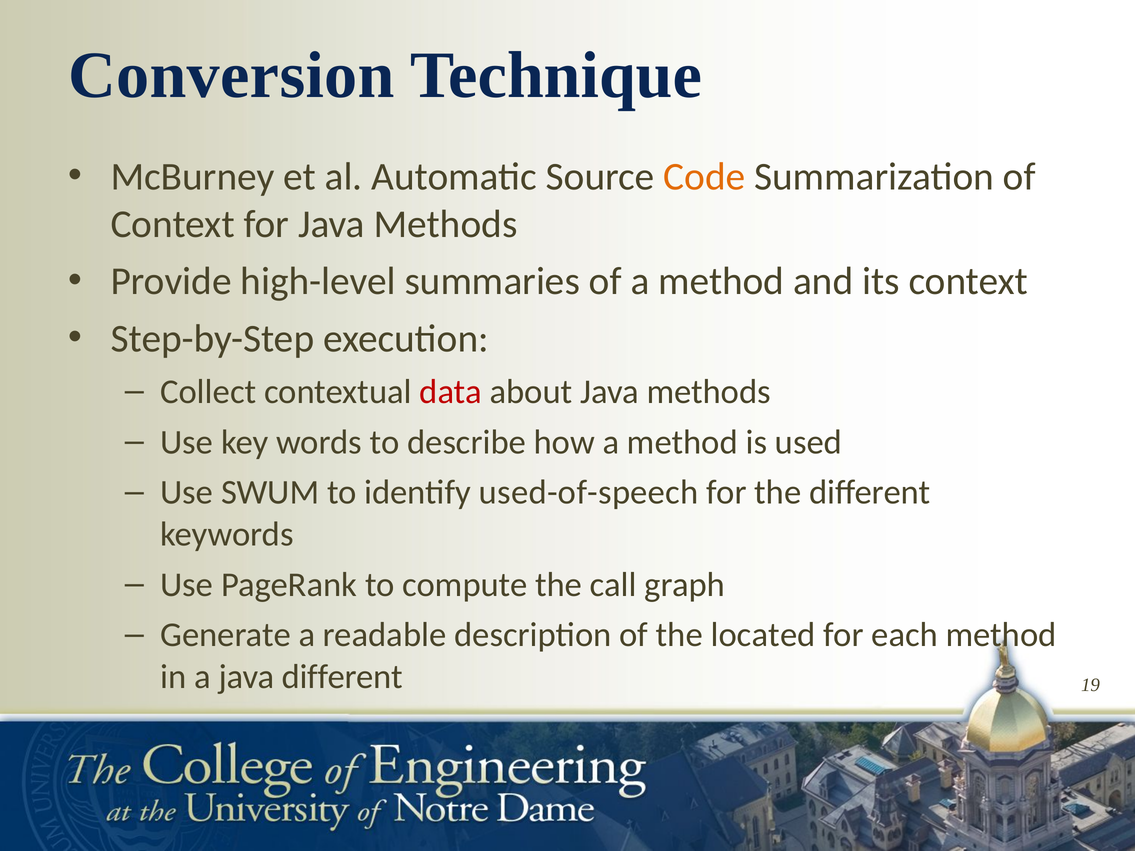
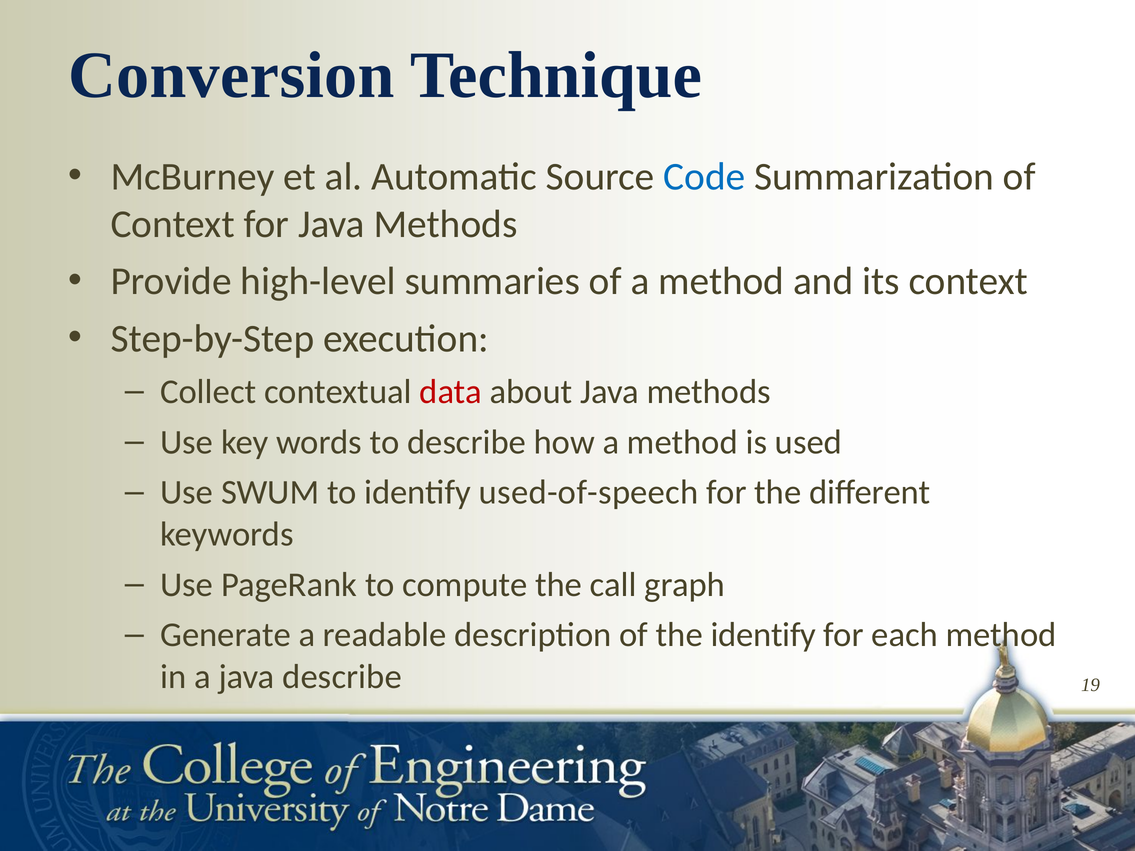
Code colour: orange -> blue (704, 177)
the located: located -> identify (763, 635)
java different: different -> describe (342, 677)
